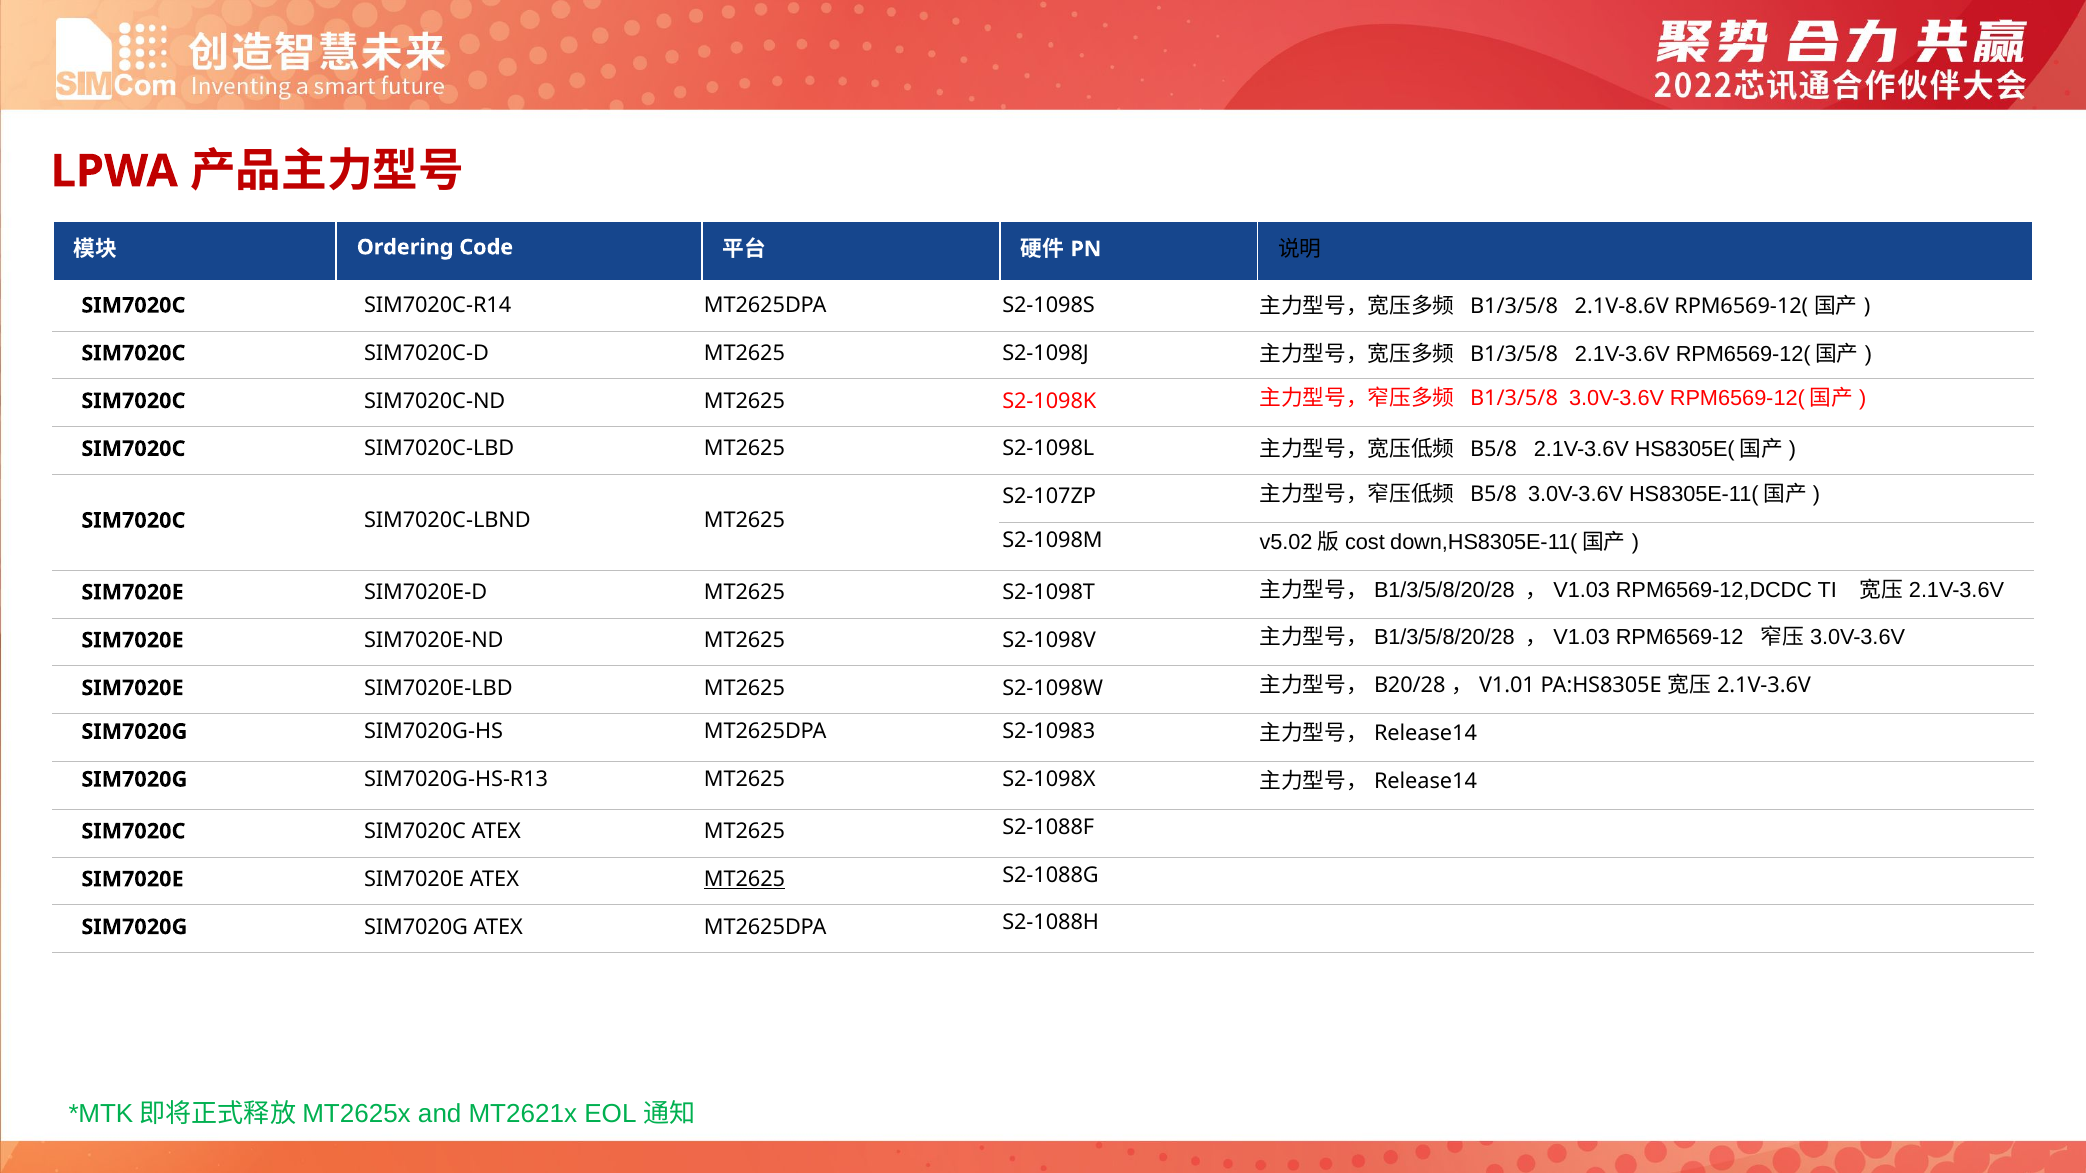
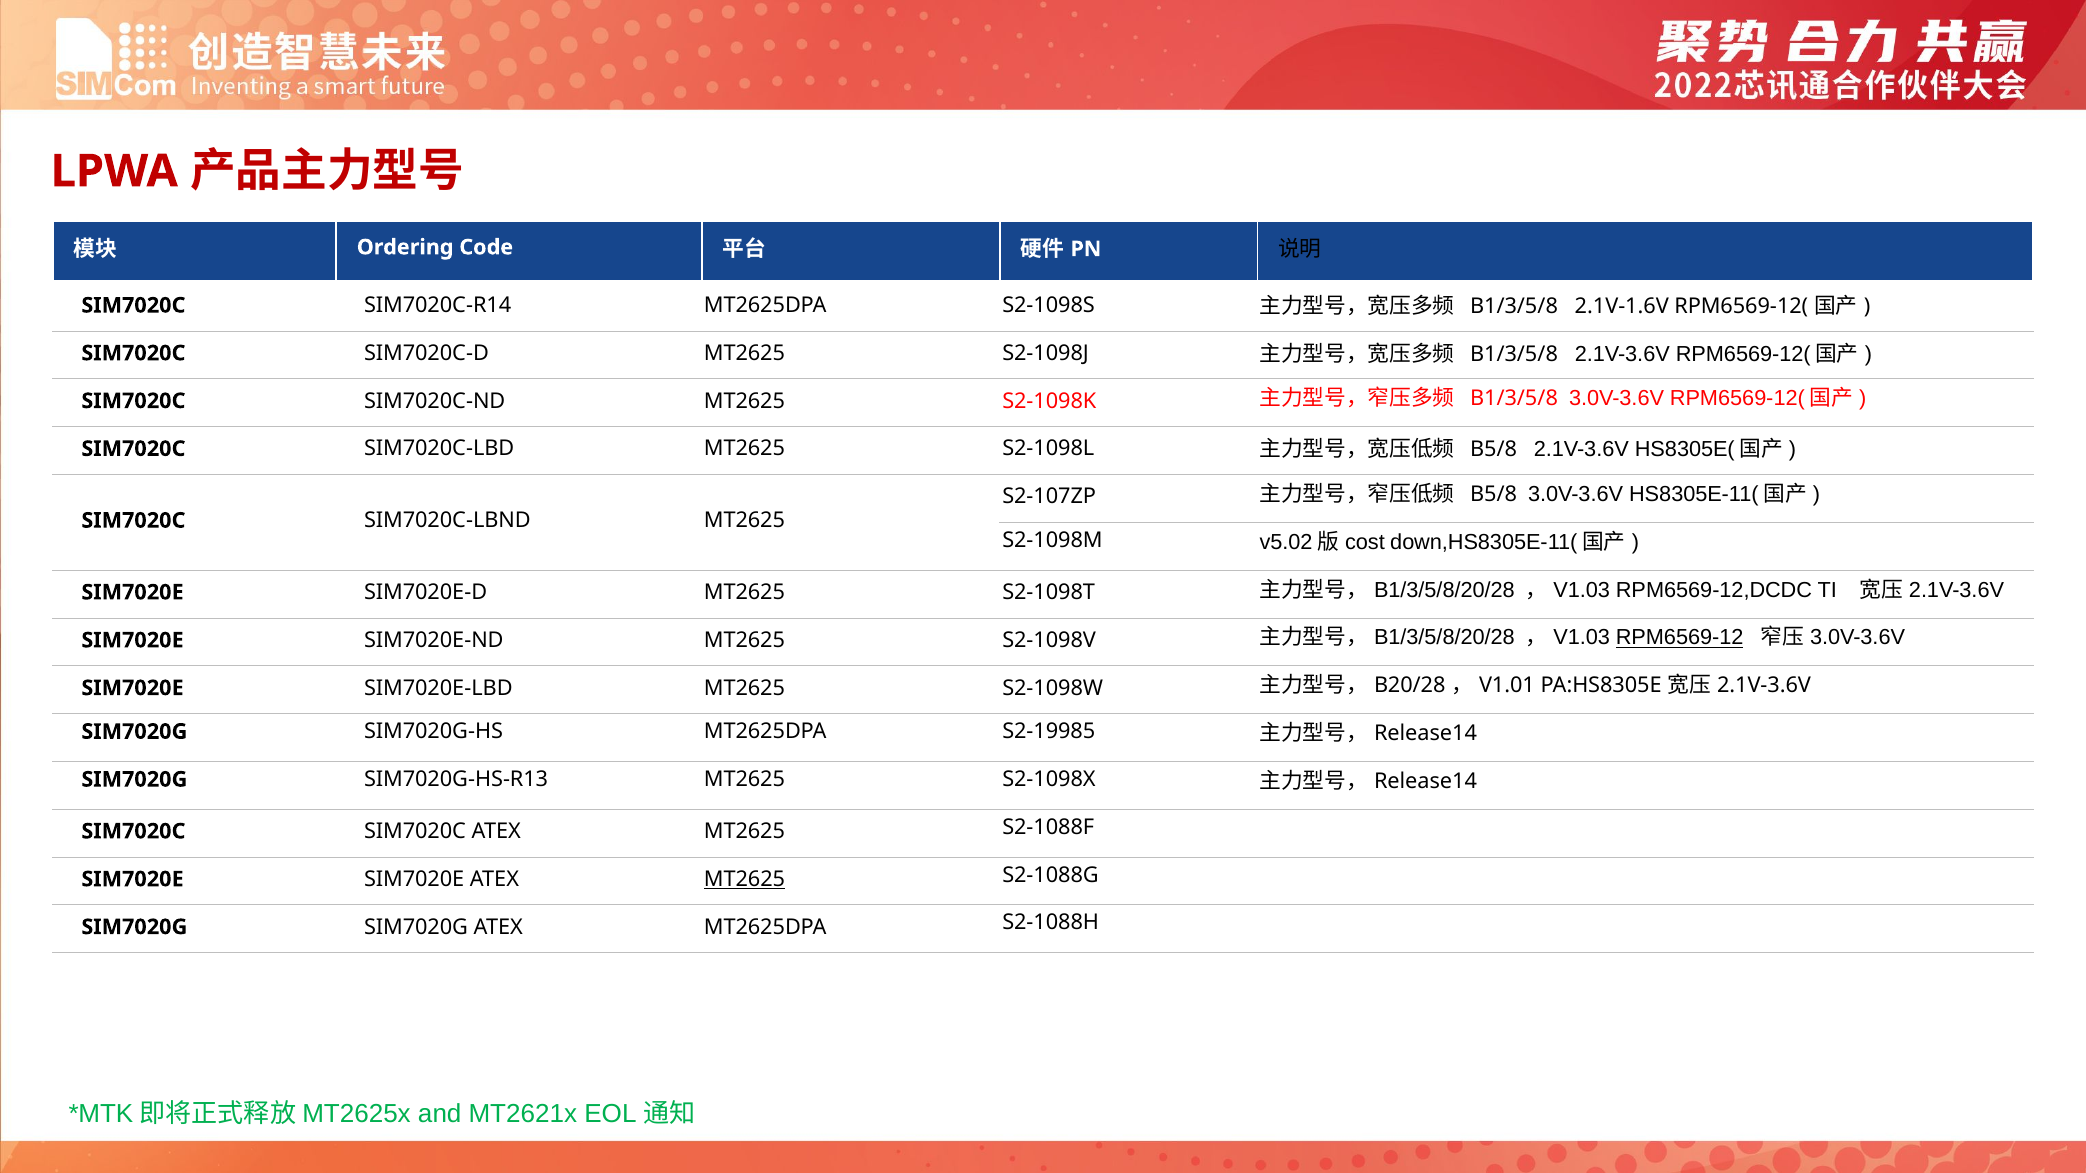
2.1V-8.6V: 2.1V-8.6V -> 2.1V-1.6V (1622, 306)
RPM6569-12 underline: none -> present (1680, 638)
S2-10983: S2-10983 -> S2-19985 (1049, 732)
